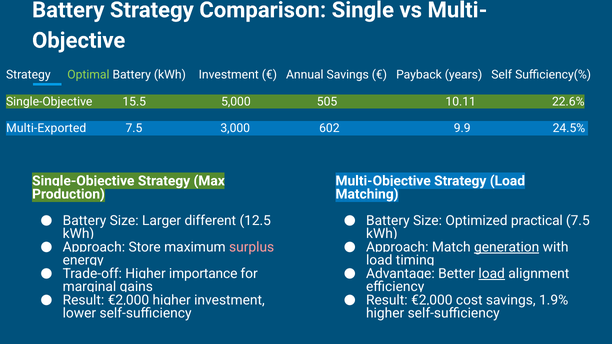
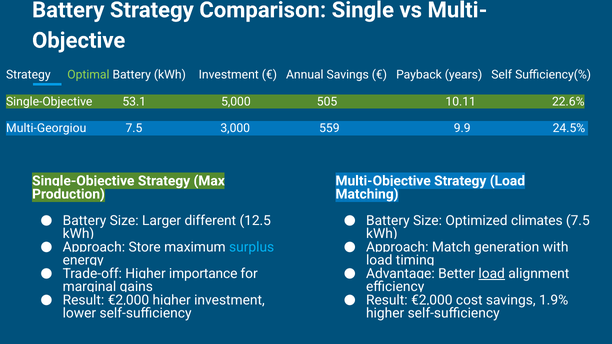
15.5: 15.5 -> 53.1 (134, 102)
Multi-Exported: Multi-Exported -> Multi-Georgiou (46, 129)
602: 602 -> 559 (329, 129)
practical: practical -> climates (537, 221)
surplus colour: pink -> light blue (252, 247)
generation underline: present -> none (507, 247)
